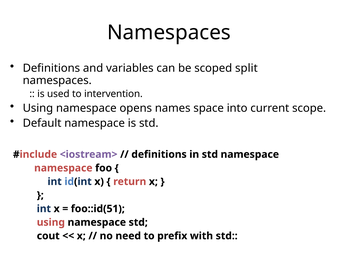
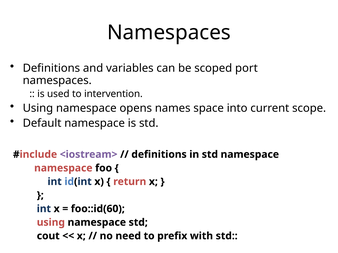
split: split -> port (246, 68)
foo::id(51: foo::id(51 -> foo::id(60 (98, 209)
